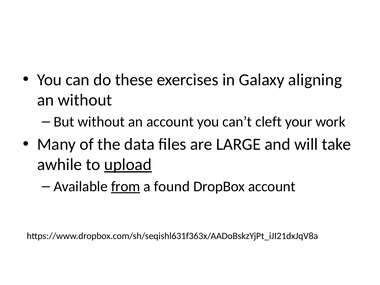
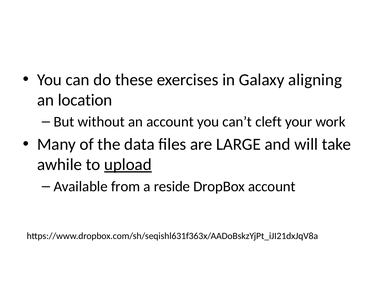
an without: without -> location (85, 100)
from underline: present -> none (126, 186)
found: found -> reside (172, 186)
